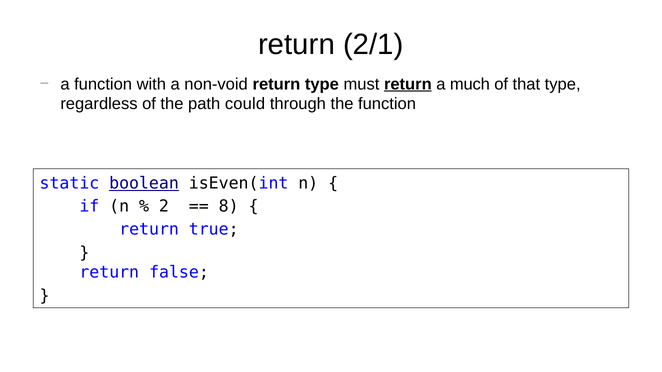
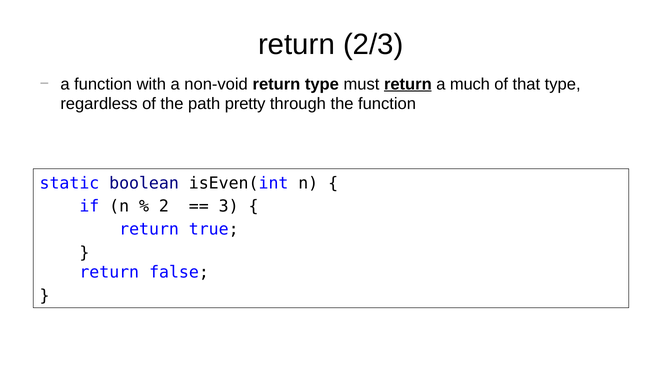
2/1: 2/1 -> 2/3 (373, 45)
could: could -> pretty (245, 104)
boolean underline: present -> none (144, 183)
8: 8 -> 3 (229, 207)
